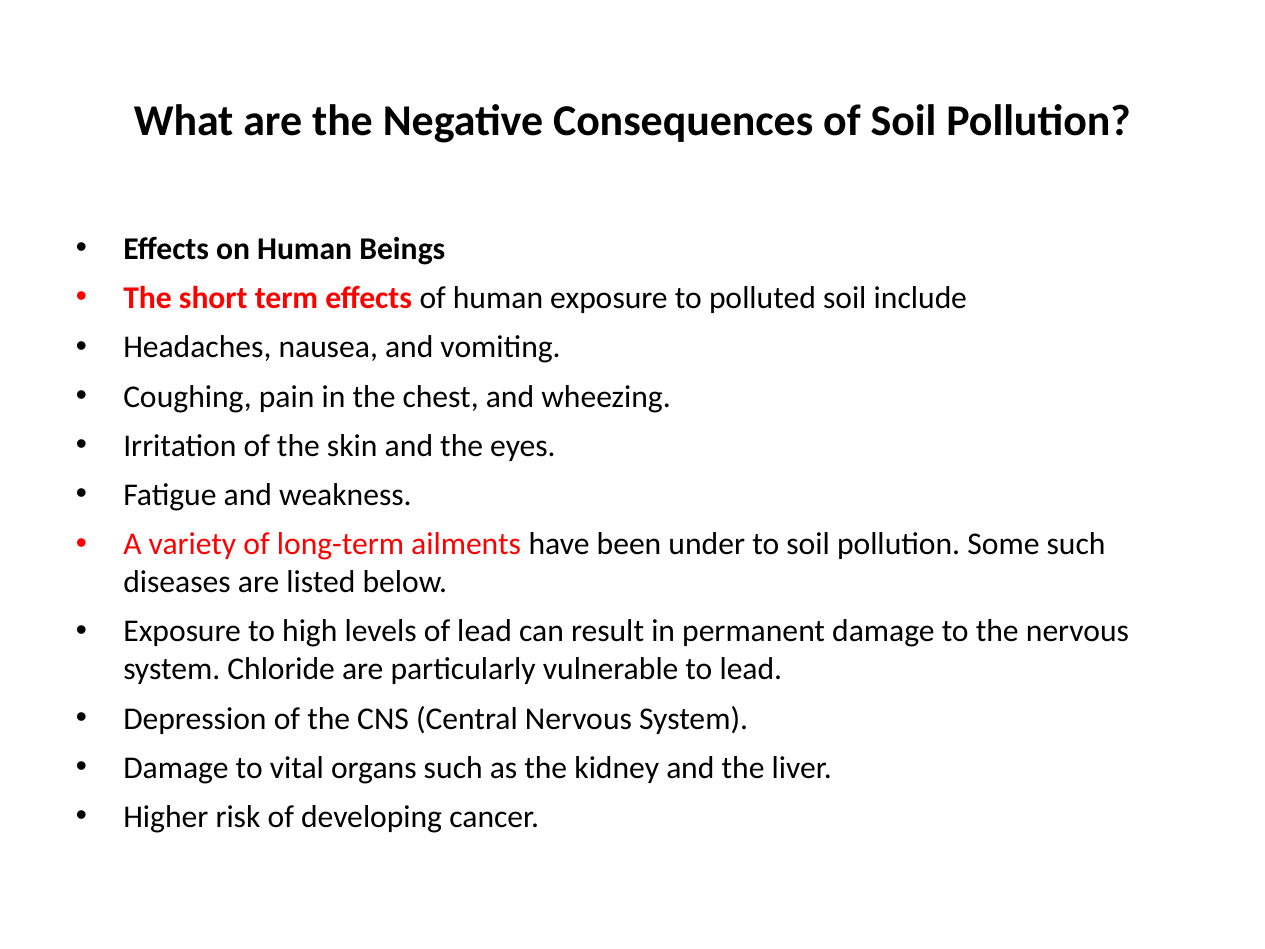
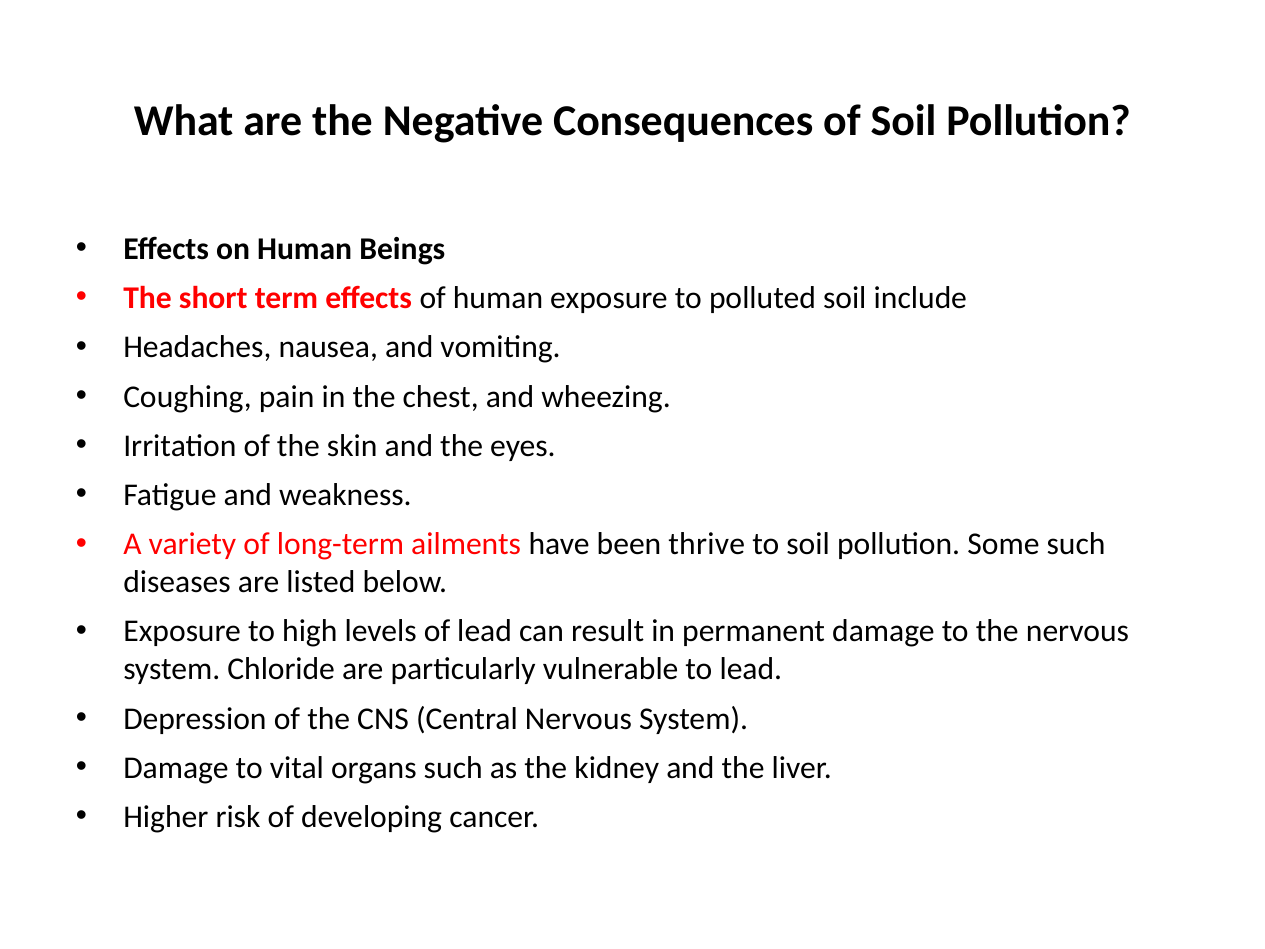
under: under -> thrive (707, 544)
